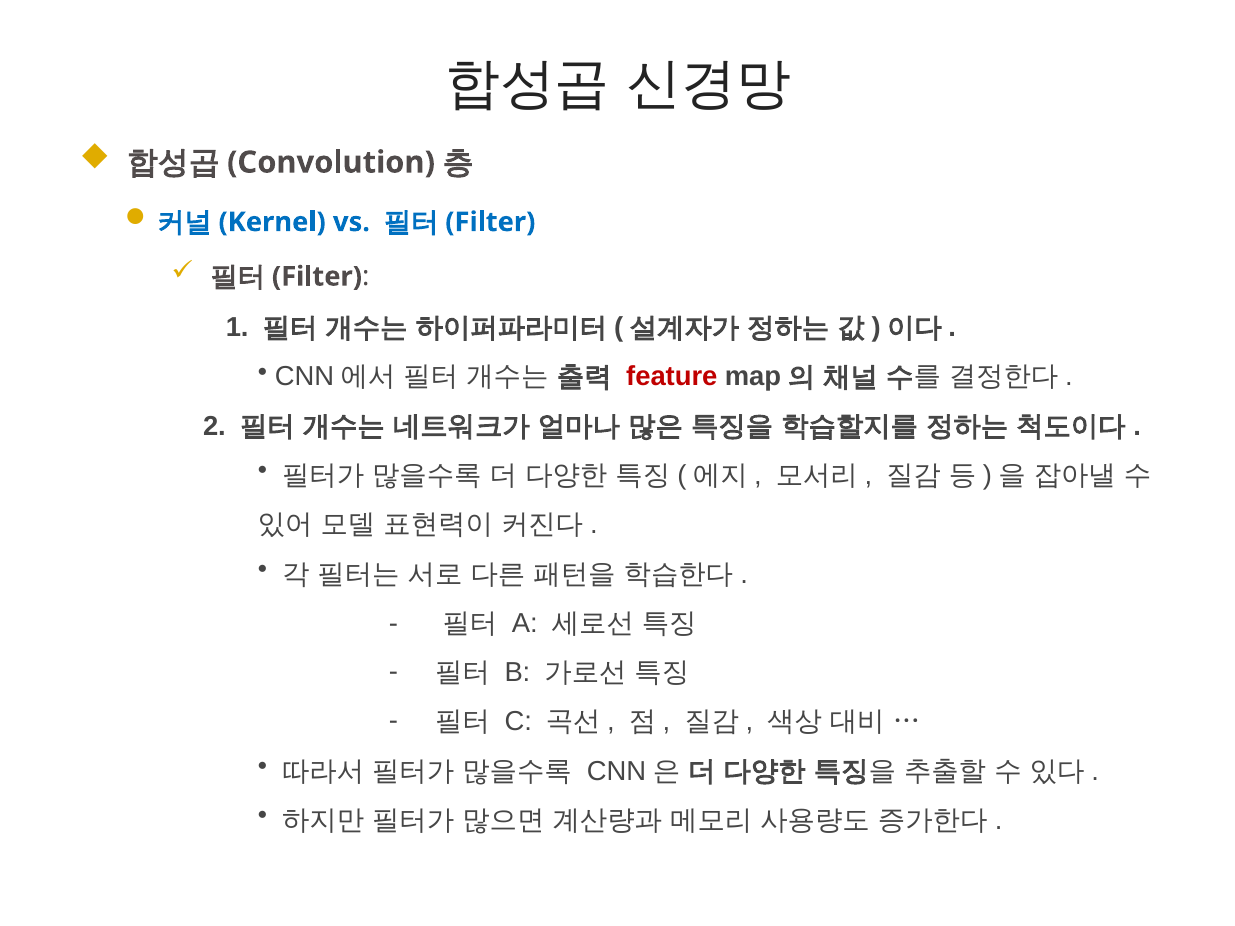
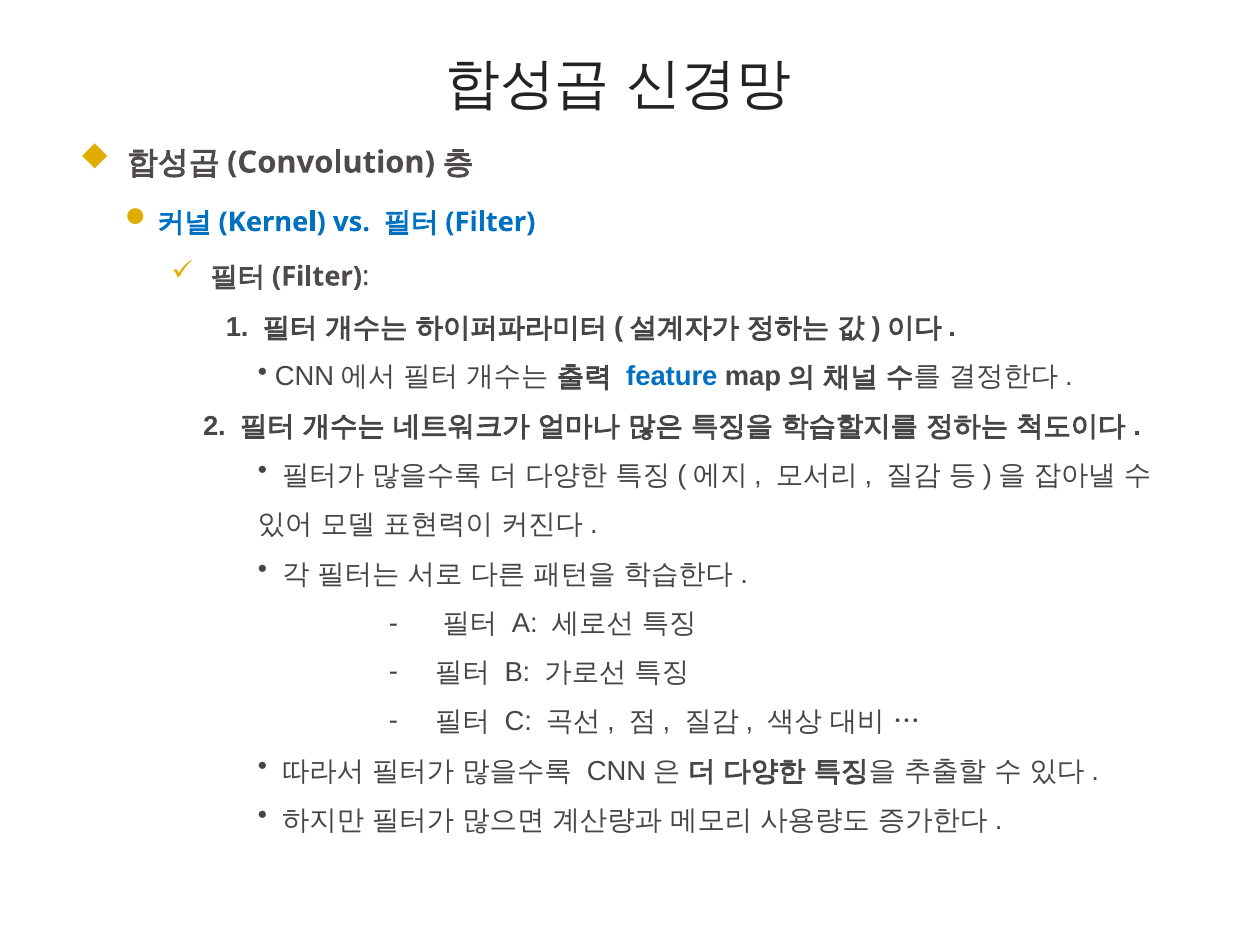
feature colour: red -> blue (672, 377)
